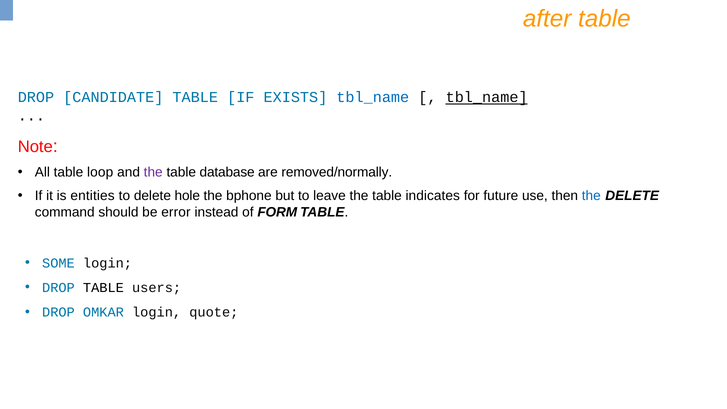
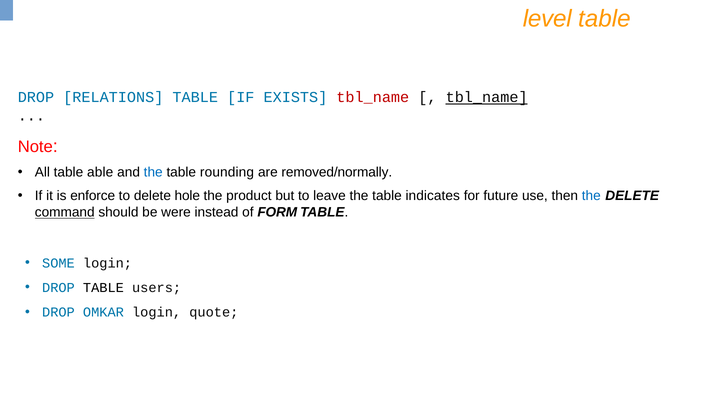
after: after -> level (547, 19)
CANDIDATE: CANDIDATE -> RELATIONS (113, 97)
tbl_name colour: blue -> red (373, 97)
loop: loop -> able (100, 172)
the colour: purple -> blue (153, 172)
database: database -> rounding (227, 172)
entities: entities -> enforce (93, 196)
bphone: bphone -> product (249, 196)
command underline: none -> present (65, 212)
error: error -> were (176, 212)
